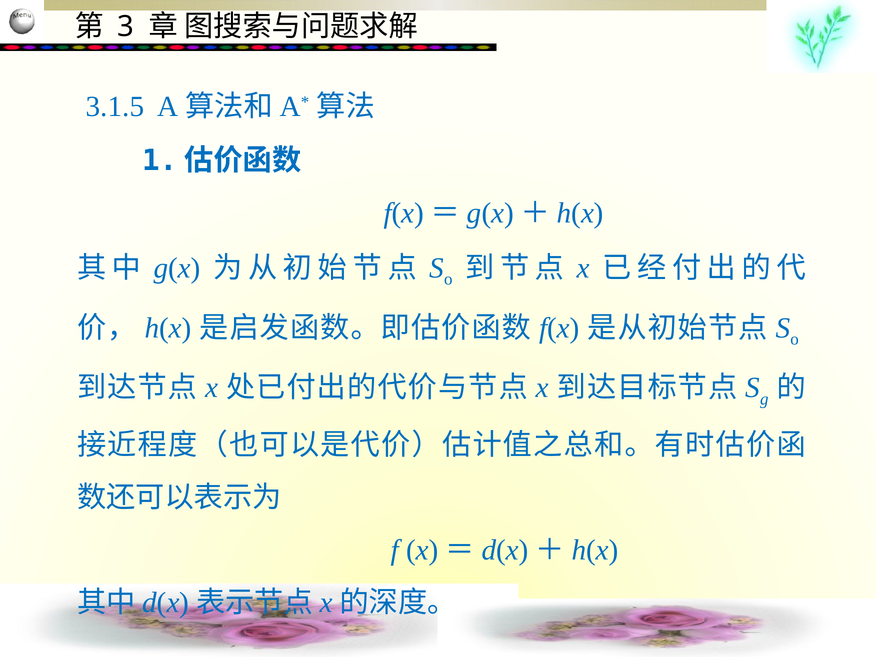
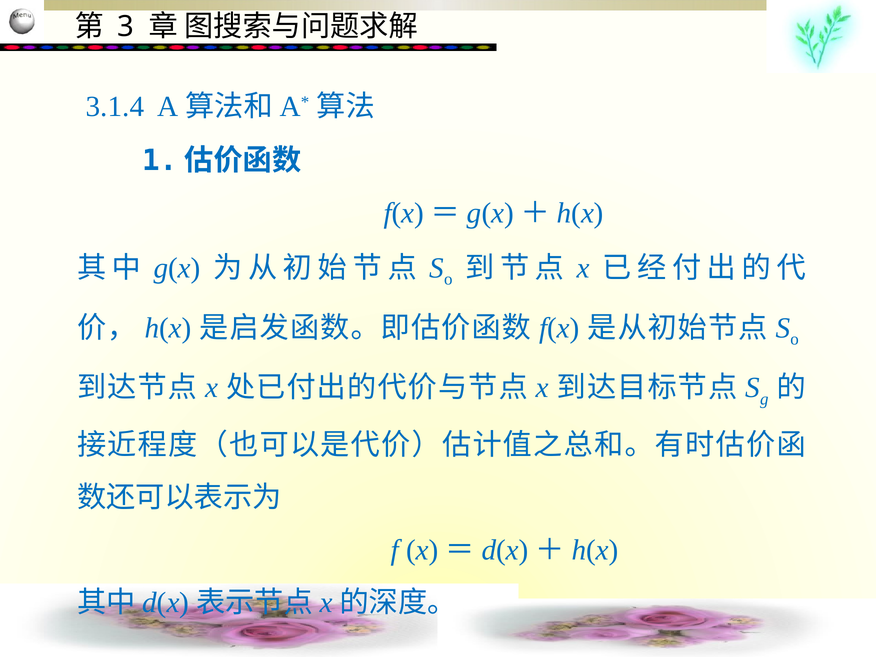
3.1.5: 3.1.5 -> 3.1.4 (115, 107)
